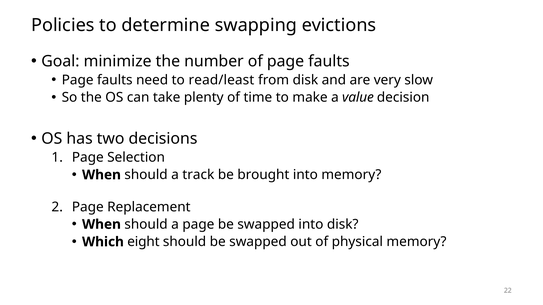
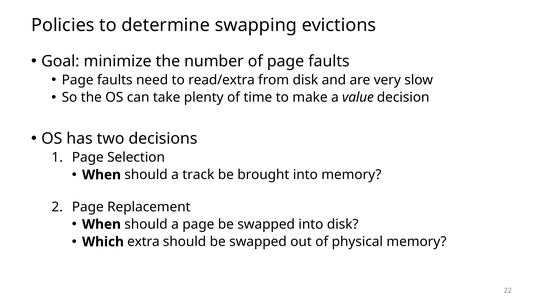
read/least: read/least -> read/extra (222, 80)
eight: eight -> extra (143, 242)
